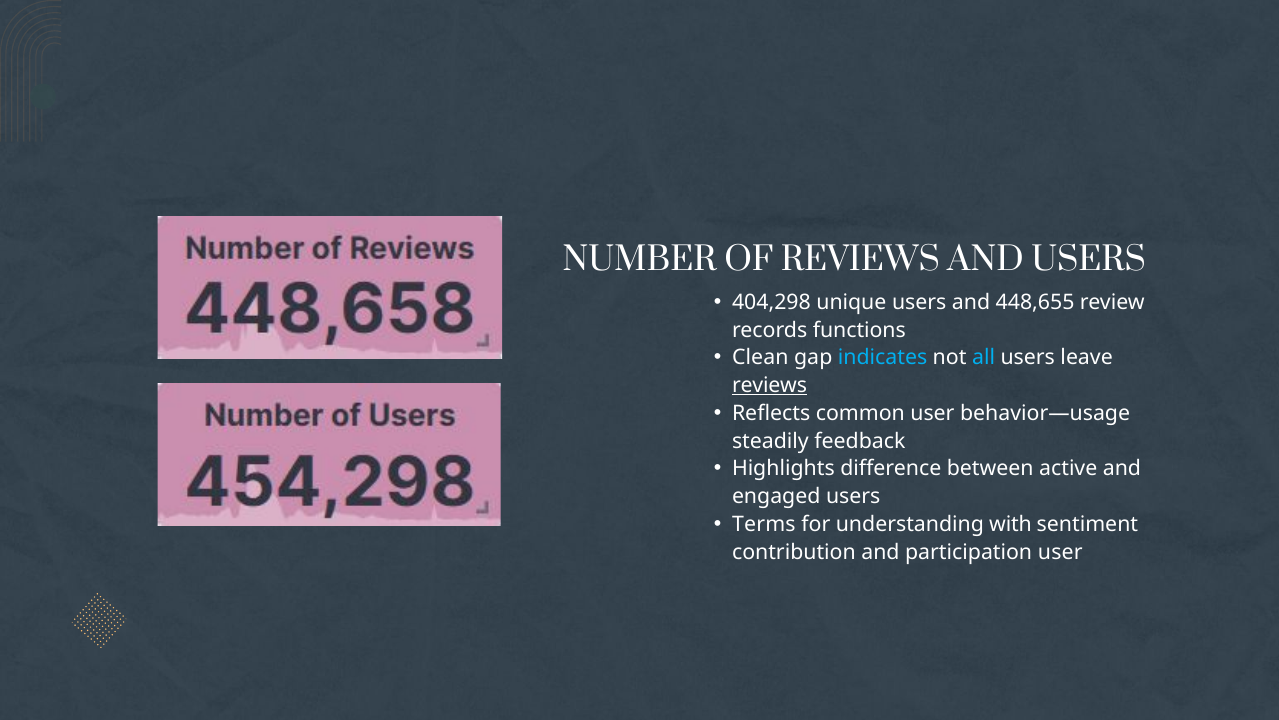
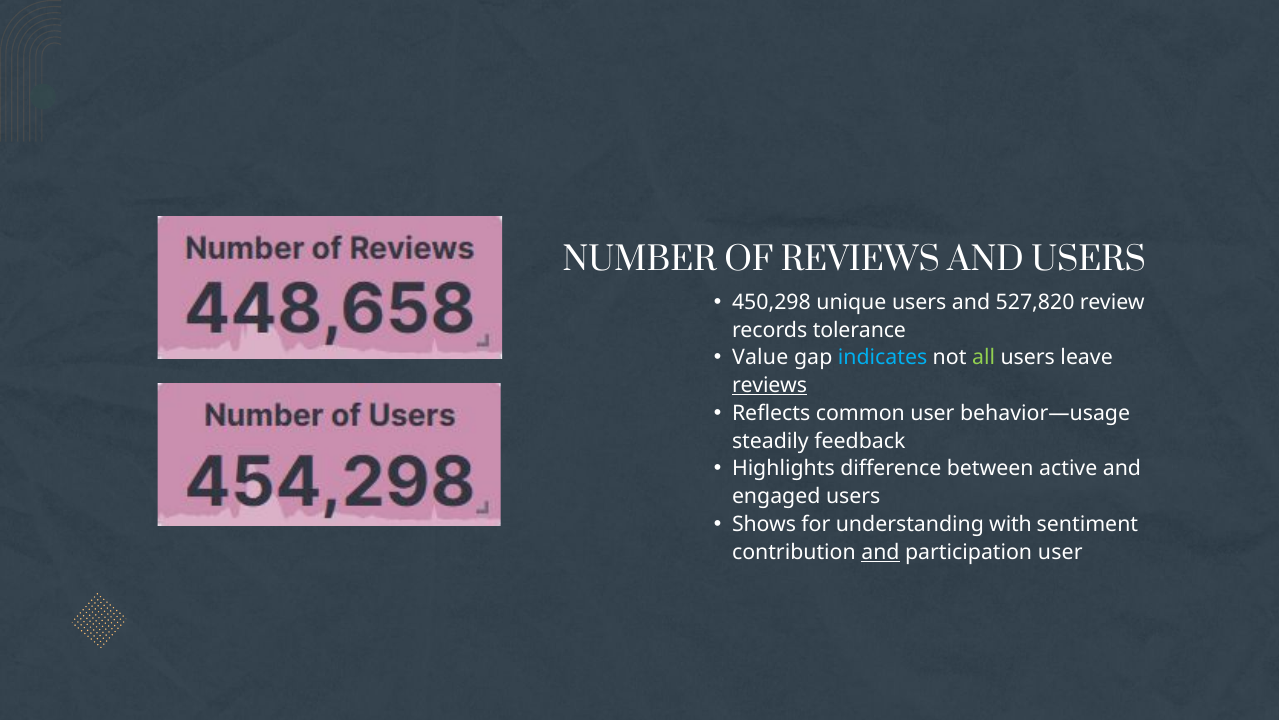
404,298: 404,298 -> 450,298 (771, 302)
448,655: 448,655 -> 527,820 (1035, 302)
functions: functions -> tolerance (859, 330)
Clean: Clean -> Value (760, 358)
all colour: light blue -> light green (984, 358)
Terms: Terms -> Shows (764, 524)
and underline: none -> present (880, 552)
